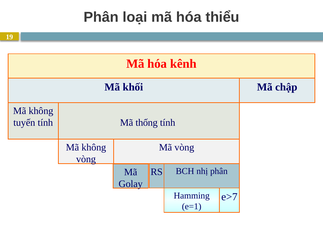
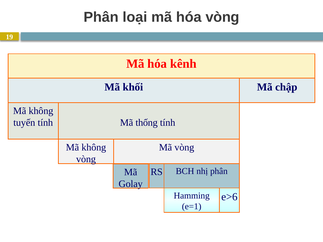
hóa thiểu: thiểu -> vòng (223, 17)
e>7: e>7 -> e>6 (229, 197)
